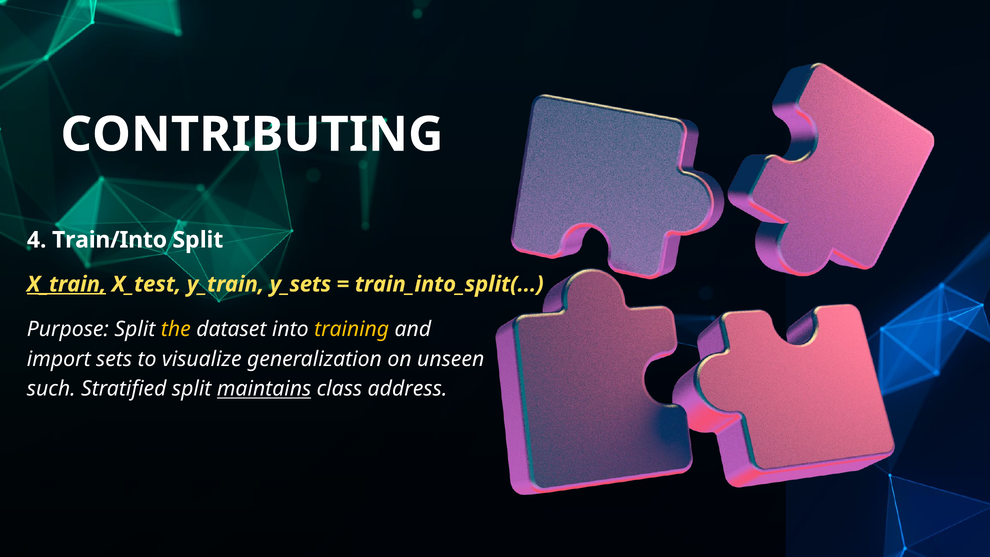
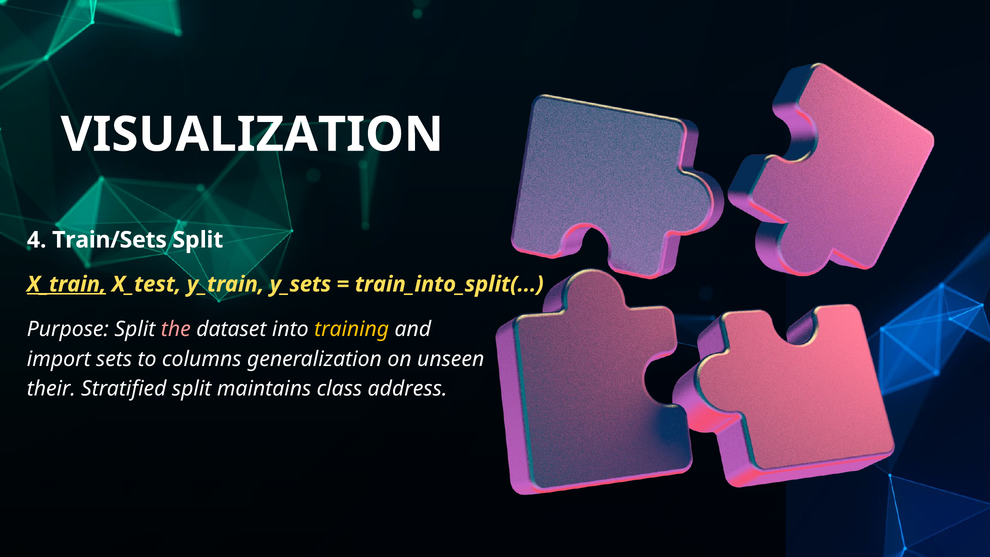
CONTRIBUTING: CONTRIBUTING -> VISUALIZATION (252, 135)
Train/Into: Train/Into -> Train/Sets (110, 240)
the colour: yellow -> pink (176, 329)
visualize: visualize -> columns (202, 359)
such: such -> their (51, 389)
maintains underline: present -> none (264, 389)
